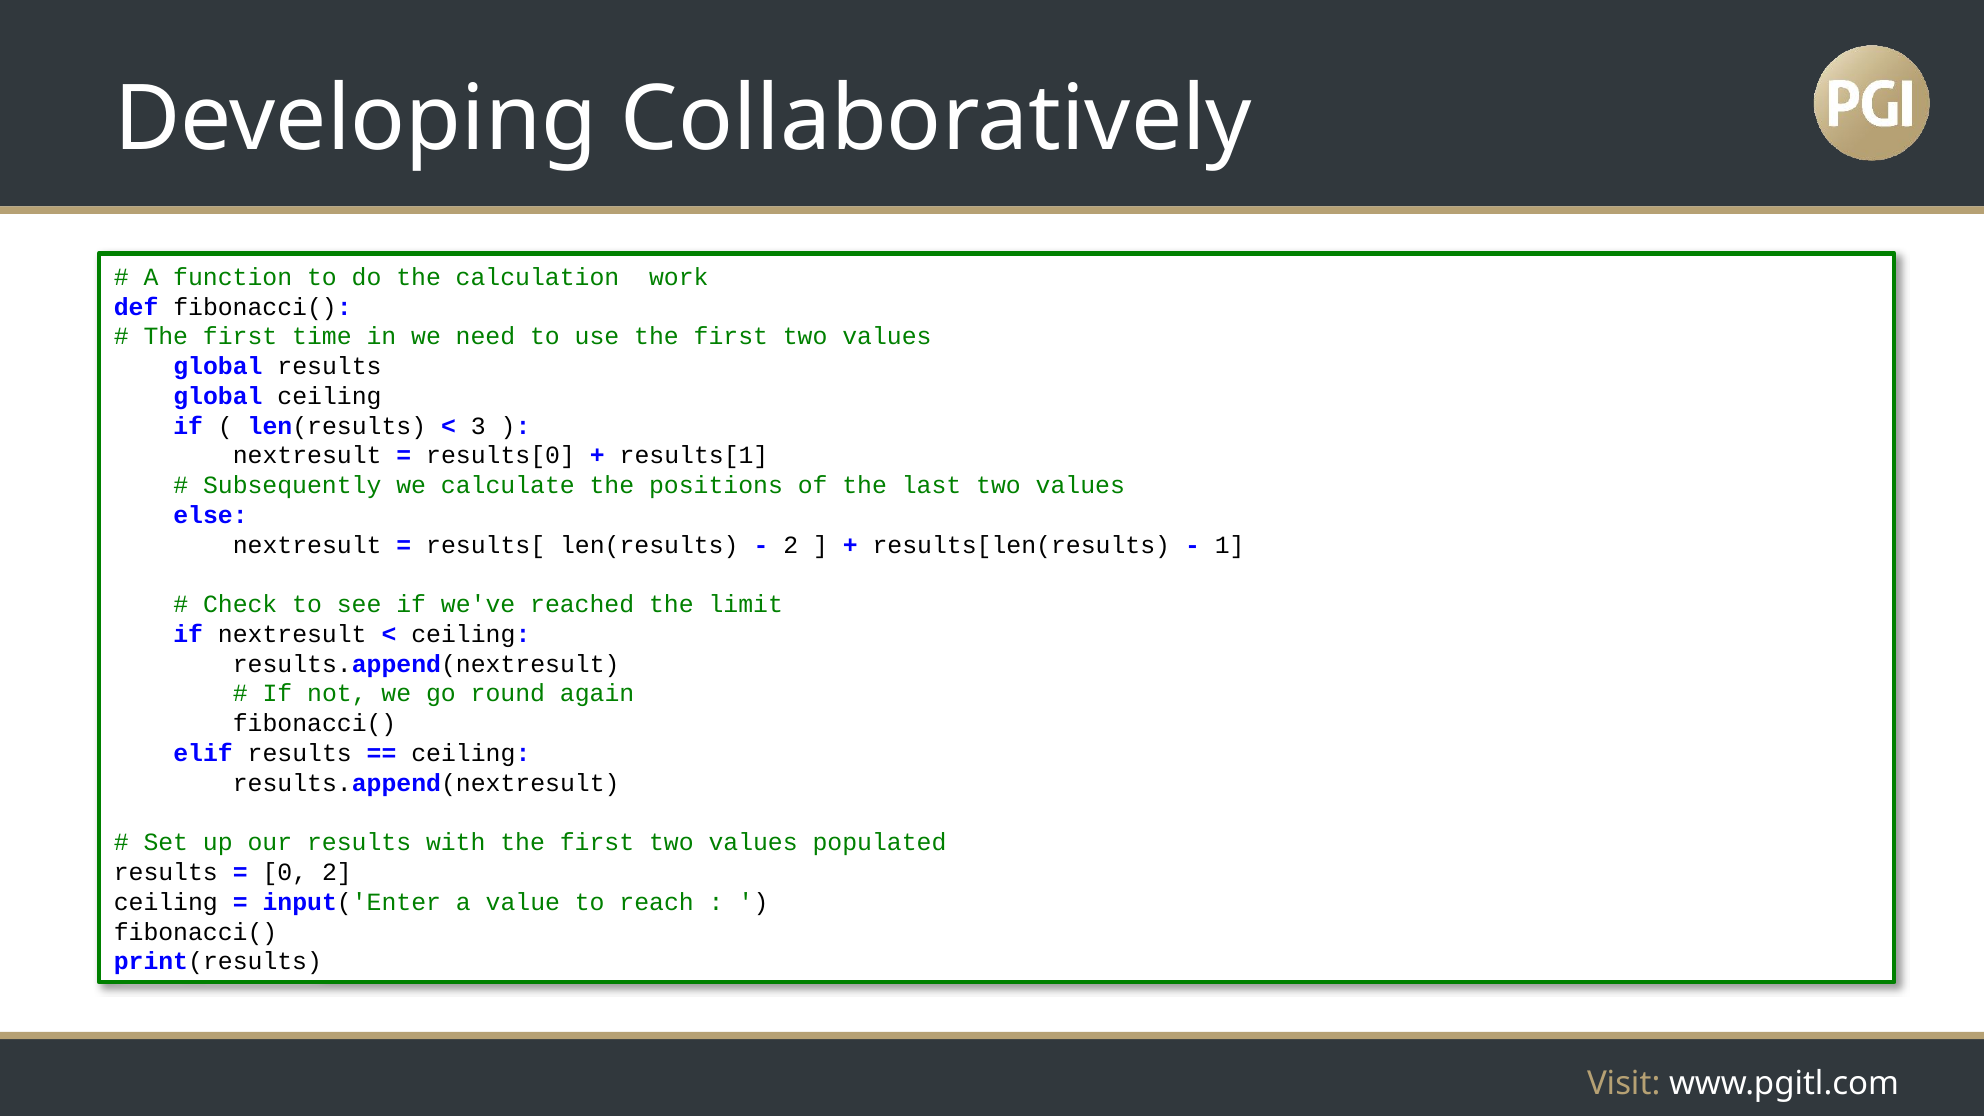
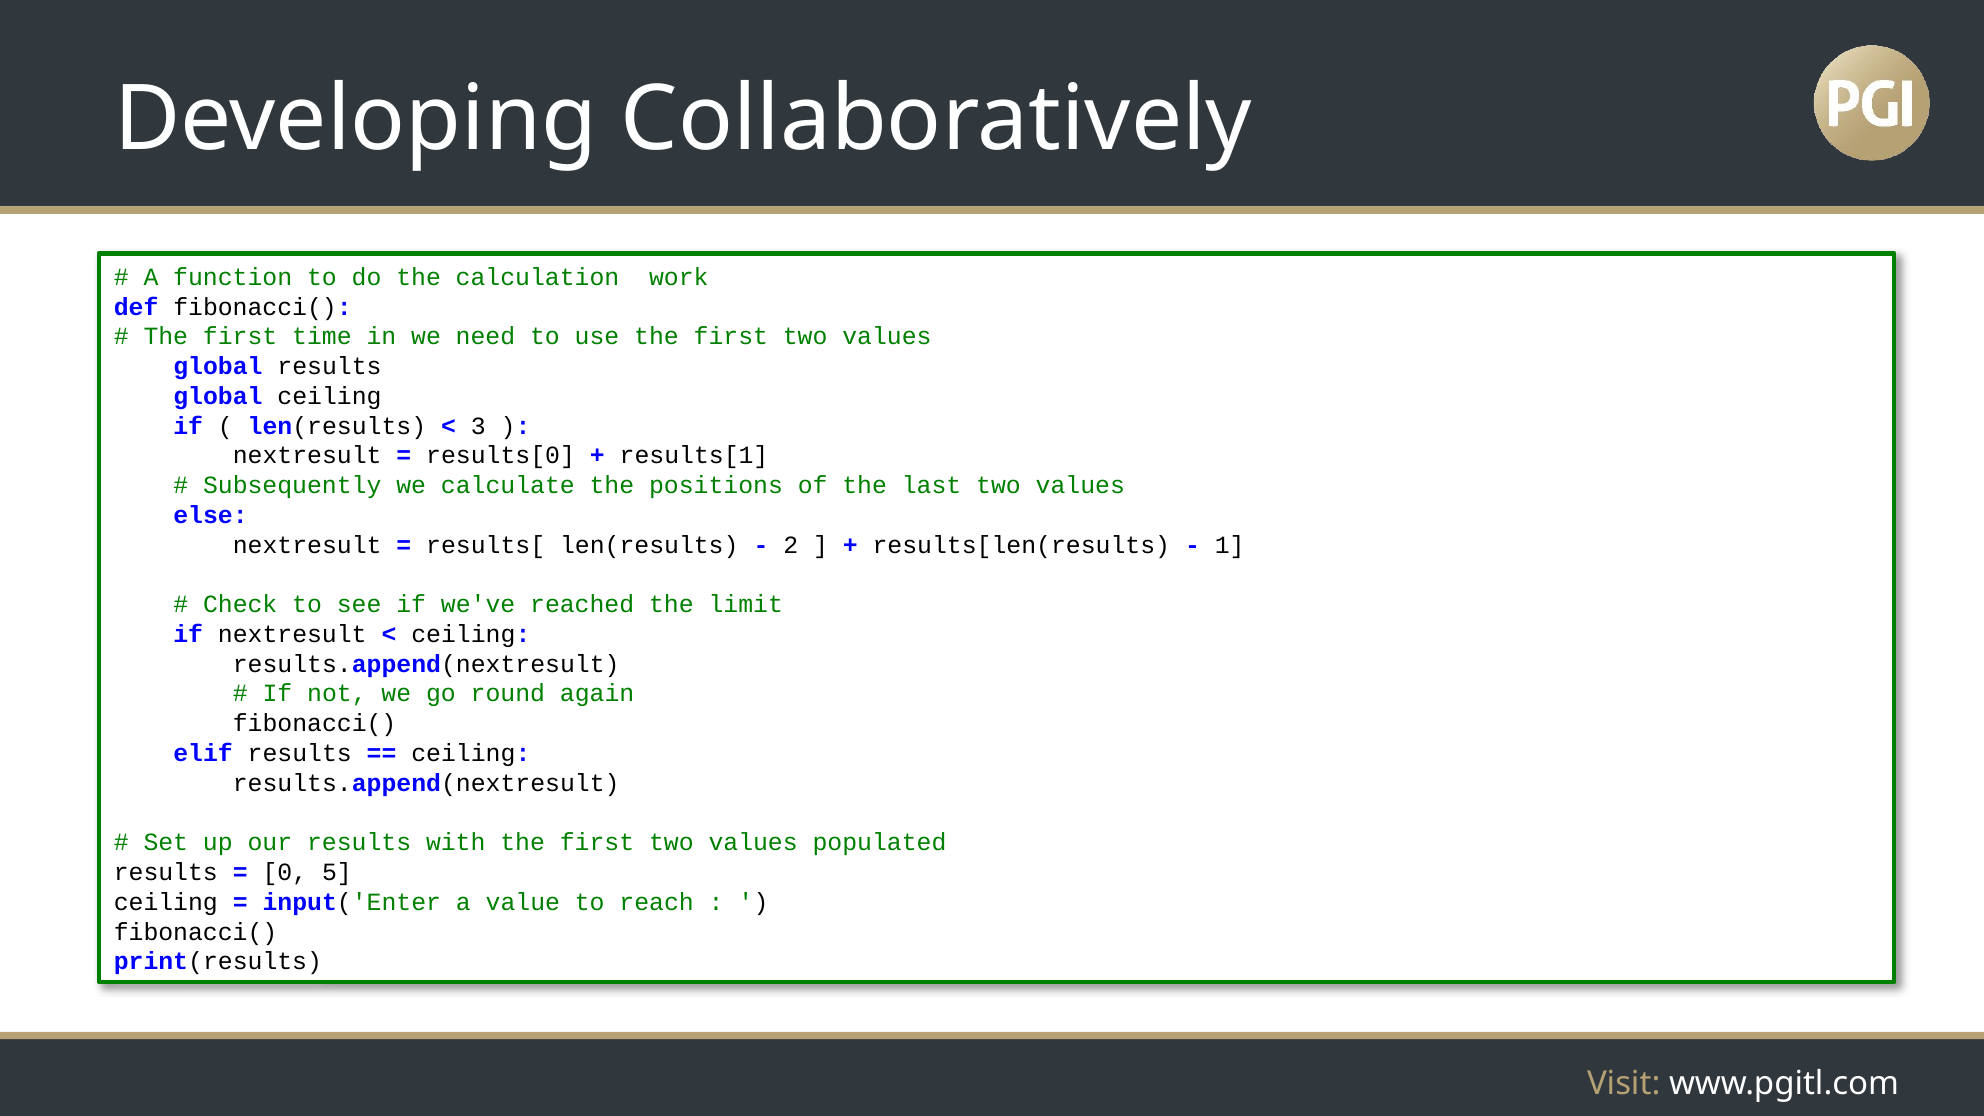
0 2: 2 -> 5 (337, 872)
